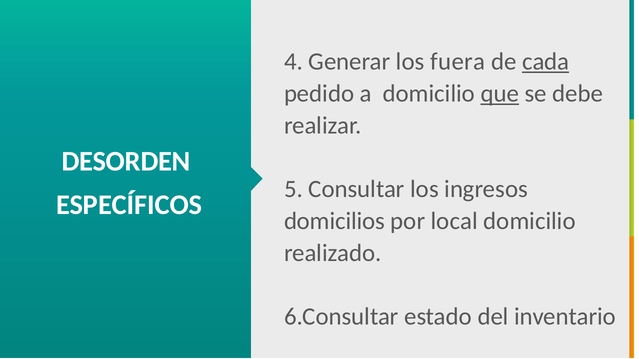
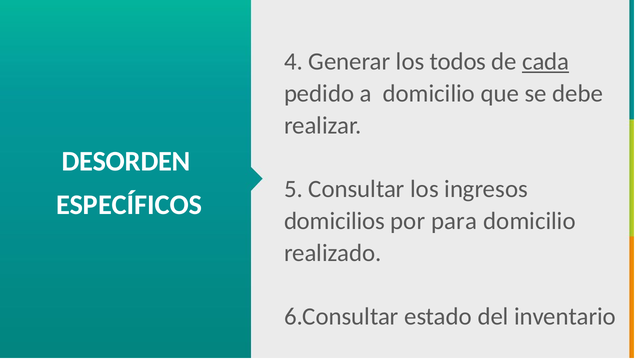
fuera: fuera -> todos (458, 62)
que underline: present -> none (500, 94)
local: local -> para (454, 221)
